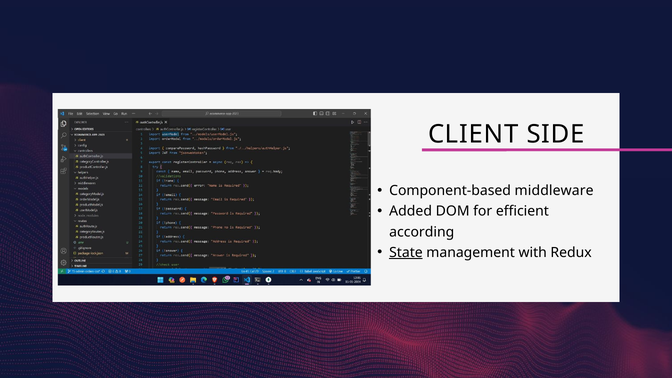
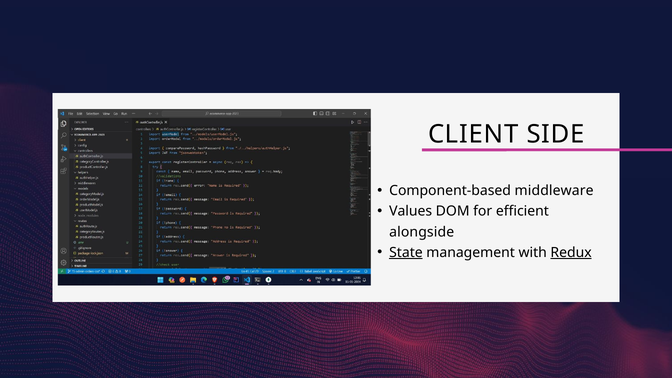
Added: Added -> Values (411, 211)
according: according -> alongside (422, 232)
Redux underline: none -> present (571, 253)
